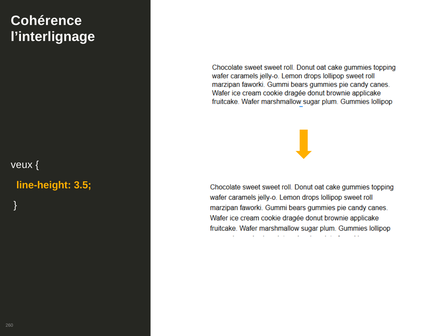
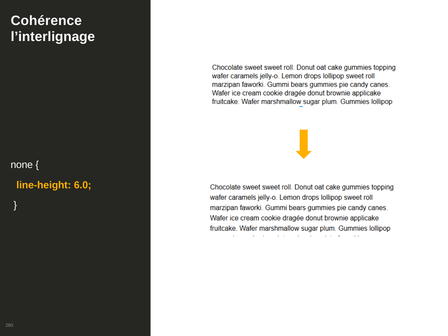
veux: veux -> none (22, 165)
3.5: 3.5 -> 6.0 (83, 185)
